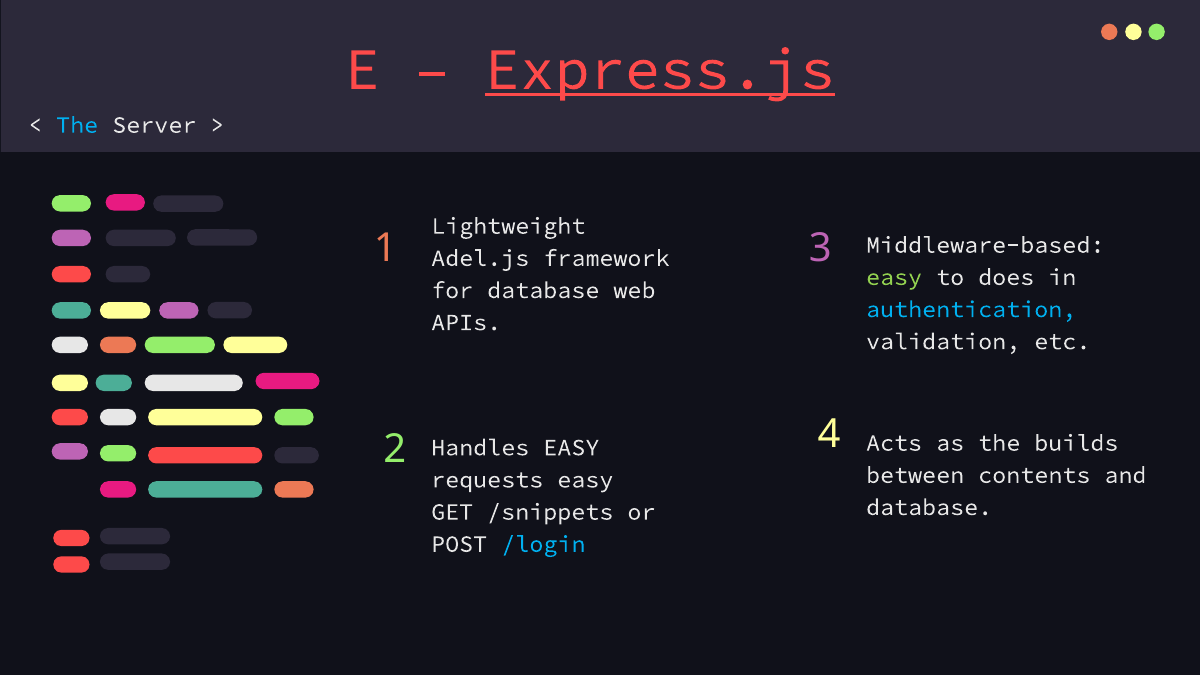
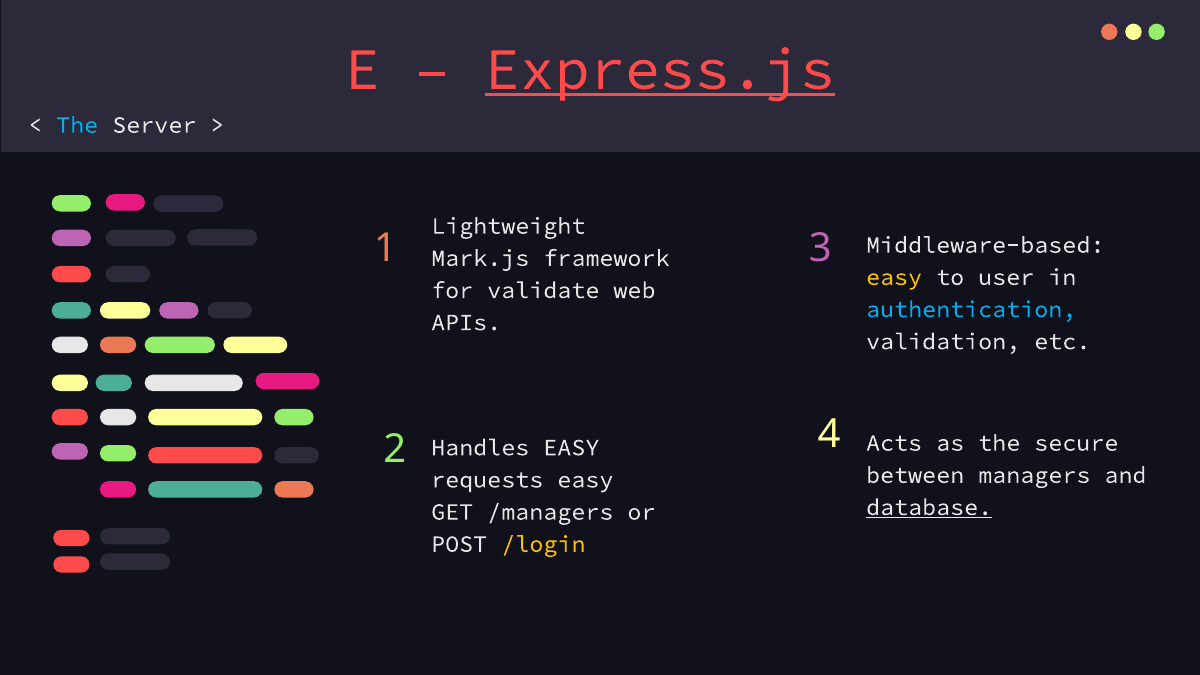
Adel.js: Adel.js -> Mark.js (480, 258)
easy colour: light green -> yellow (894, 277)
does: does -> user (1006, 277)
for database: database -> validate (543, 290)
builds: builds -> secure (1076, 443)
contents: contents -> managers (1034, 475)
database underline: none -> present (929, 507)
/snippets: /snippets -> /managers (550, 512)
/login colour: light blue -> yellow (543, 544)
